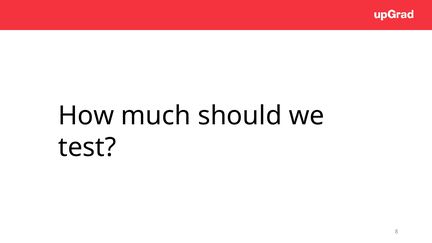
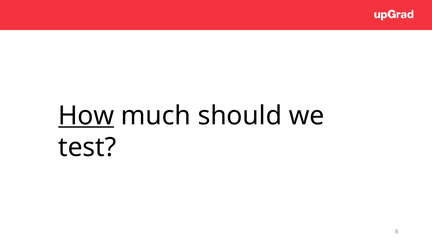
How underline: none -> present (86, 116)
